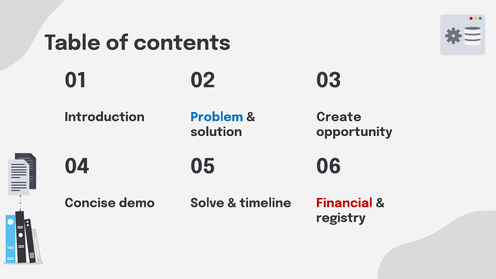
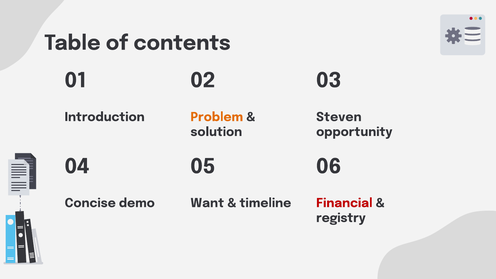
Problem colour: blue -> orange (217, 117)
Create: Create -> Steven (339, 117)
Solve: Solve -> Want (207, 203)
